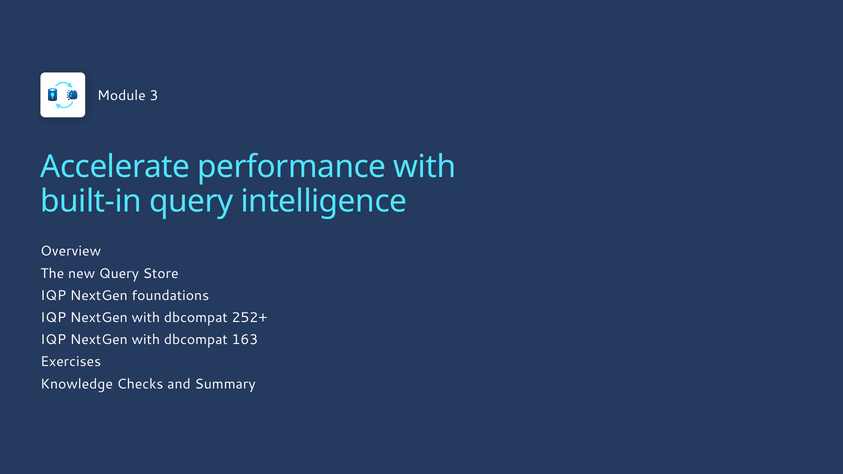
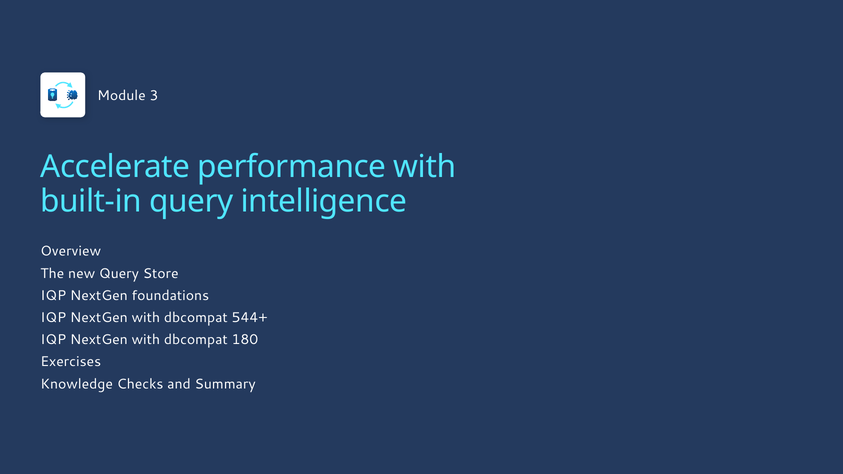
252+: 252+ -> 544+ (250, 318)
163: 163 -> 180 (245, 340)
